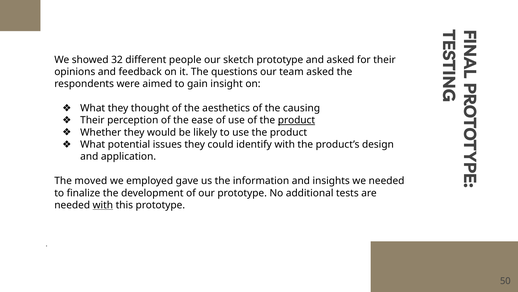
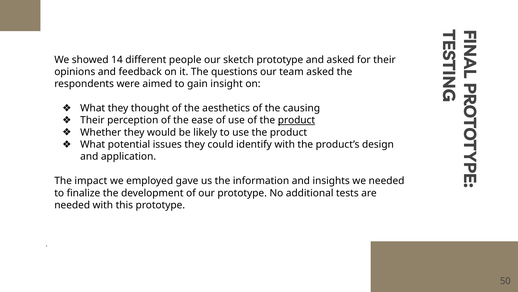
32: 32 -> 14 (117, 60)
moved: moved -> impact (91, 181)
with underline: present -> none (103, 205)
